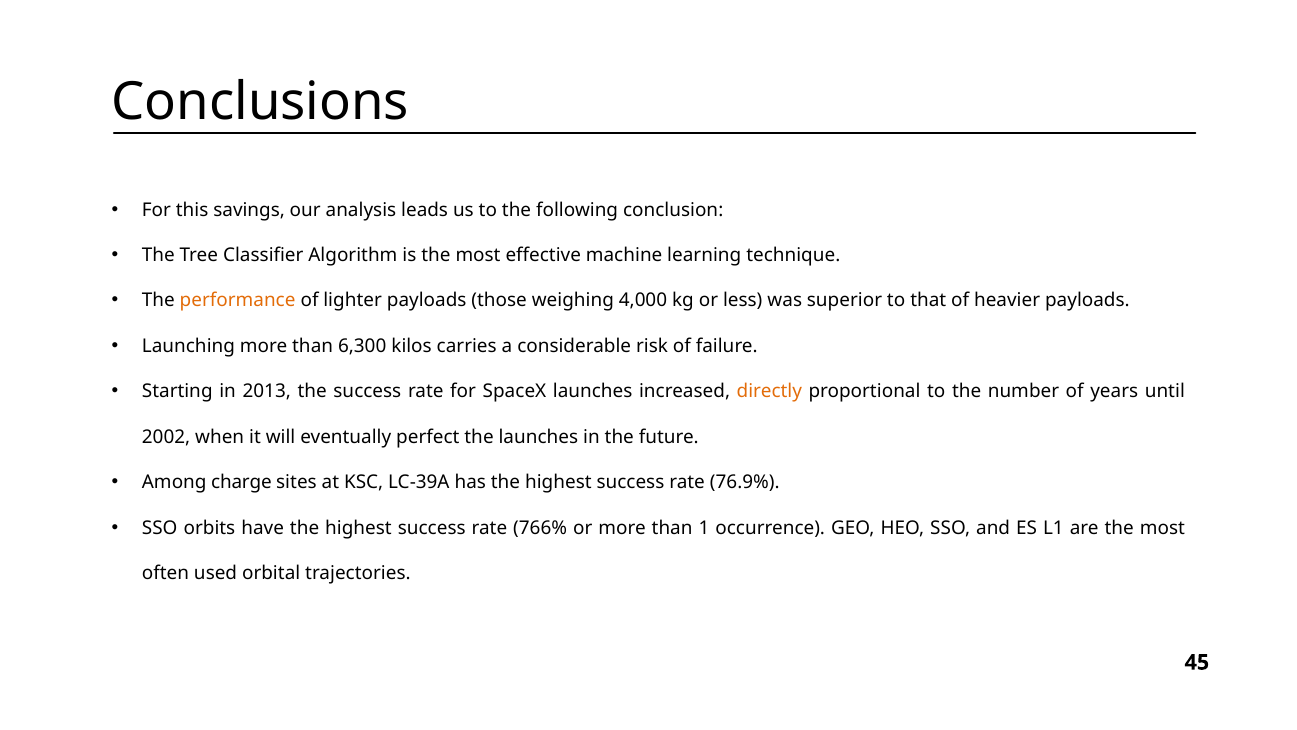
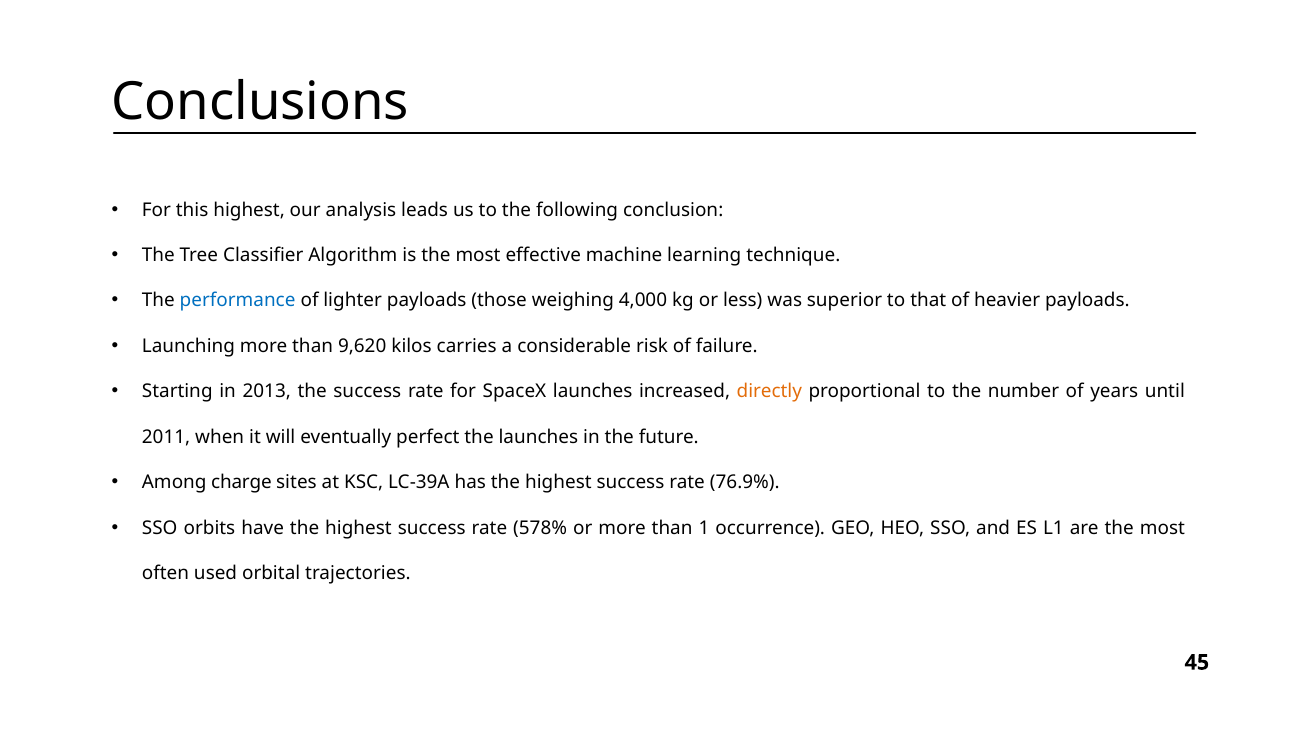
this savings: savings -> highest (249, 210)
performance colour: orange -> blue (238, 301)
6,300: 6,300 -> 9,620 (362, 346)
2002: 2002 -> 2011 (166, 437)
766%: 766% -> 578% (540, 528)
